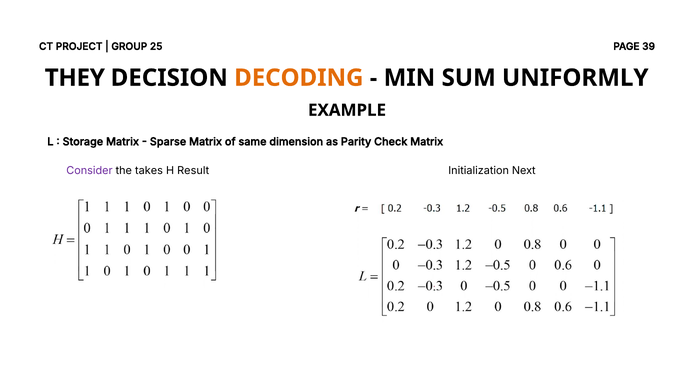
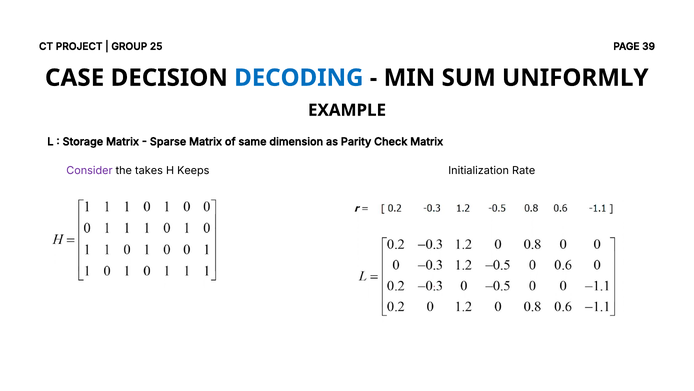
THEY: THEY -> CASE (75, 78)
DECODING colour: orange -> blue (299, 78)
Result: Result -> Keeps (193, 170)
Next: Next -> Rate (524, 170)
